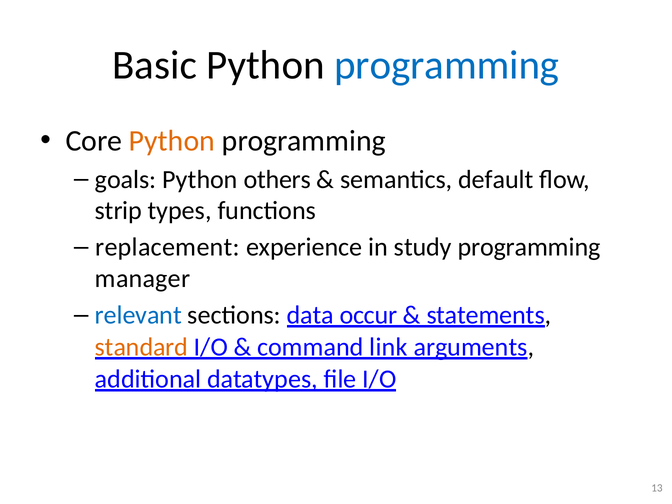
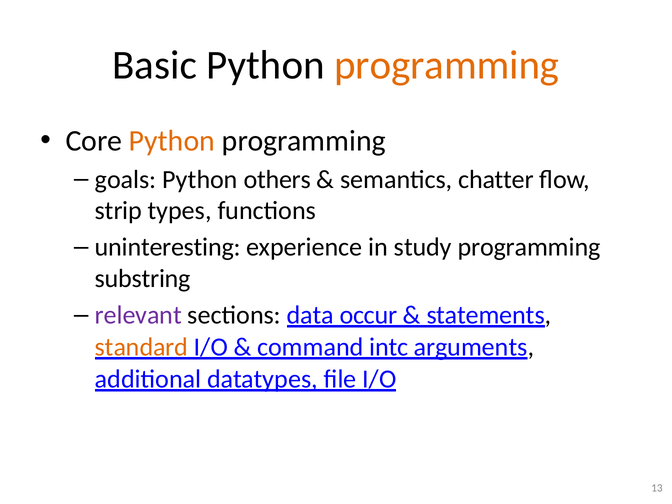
programming colour: blue -> orange (447, 65)
default: default -> chatter (496, 180)
replacement: replacement -> uninteresting (168, 247)
manager: manager -> substring (143, 279)
relevant colour: blue -> purple (138, 315)
link: link -> intc (389, 347)
